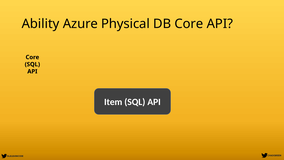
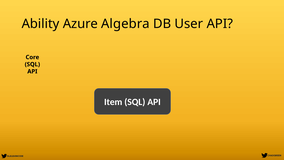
Physical: Physical -> Algebra (125, 24)
DB Core: Core -> User (189, 24)
